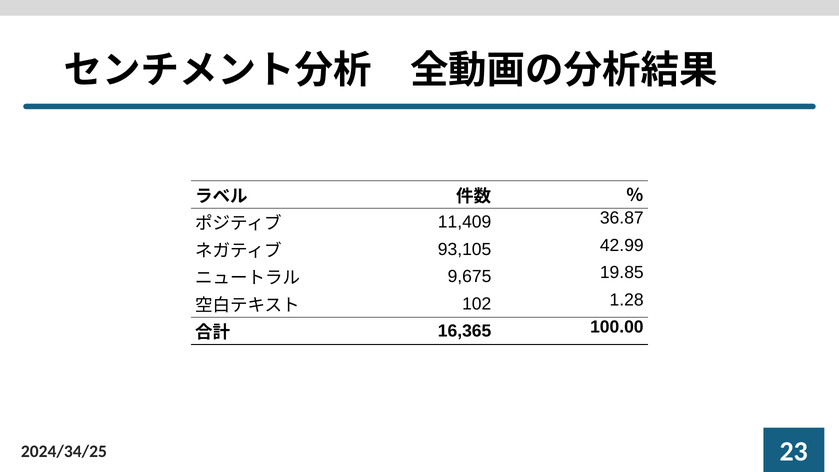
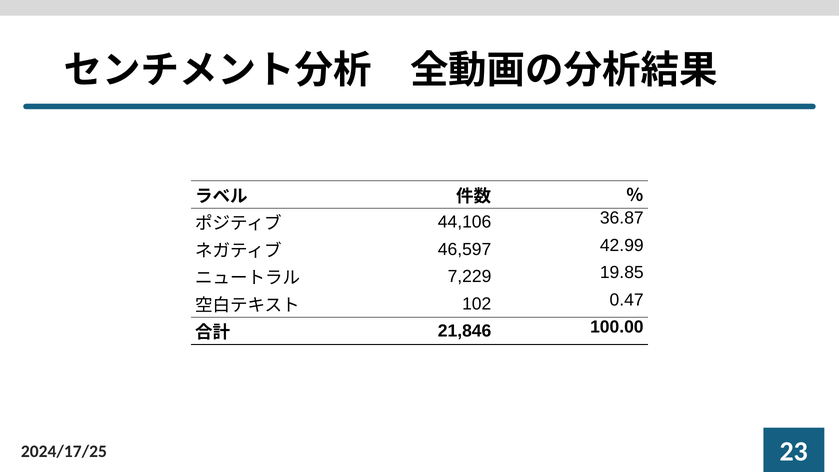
11,409: 11,409 -> 44,106 (465, 222)
93,105: 93,105 -> 46,597 (465, 249)
9,675: 9,675 -> 7,229 (470, 277)
1.28: 1.28 -> 0.47 (627, 300)
16,365: 16,365 -> 21,846 (465, 331)
2024/34/25: 2024/34/25 -> 2024/17/25 (64, 451)
